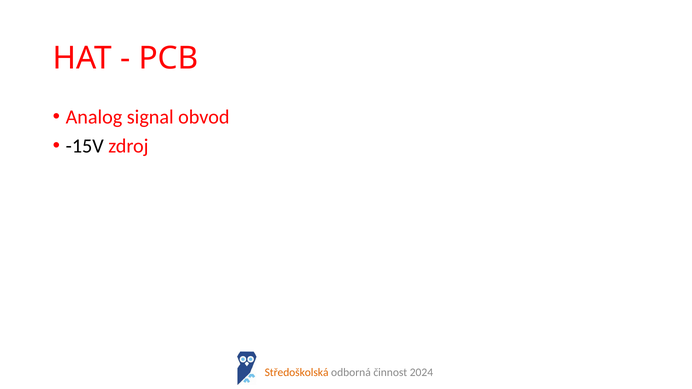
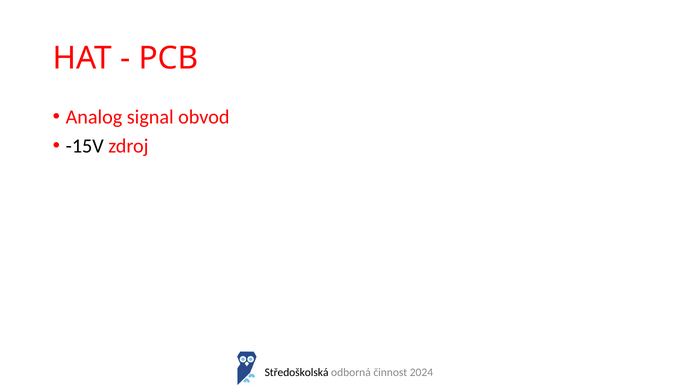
Středoškolská colour: orange -> black (297, 373)
